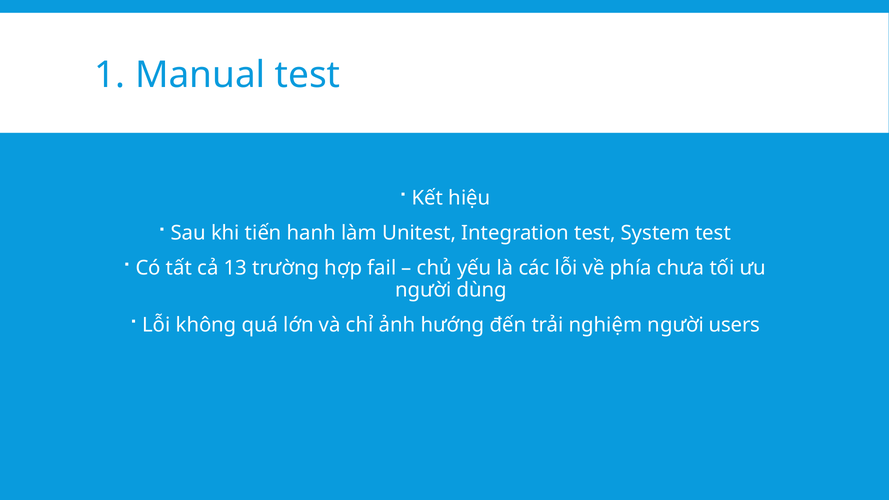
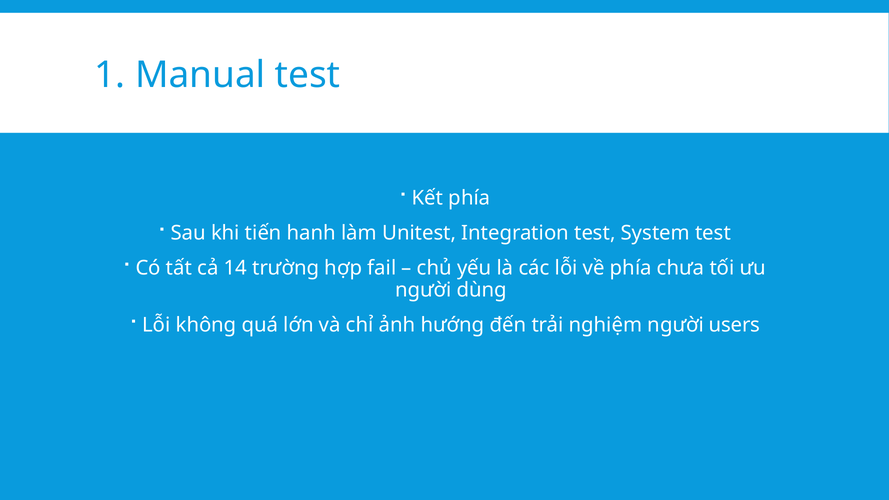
Kết hiệu: hiệu -> phía (469, 198)
13: 13 -> 14 (235, 268)
